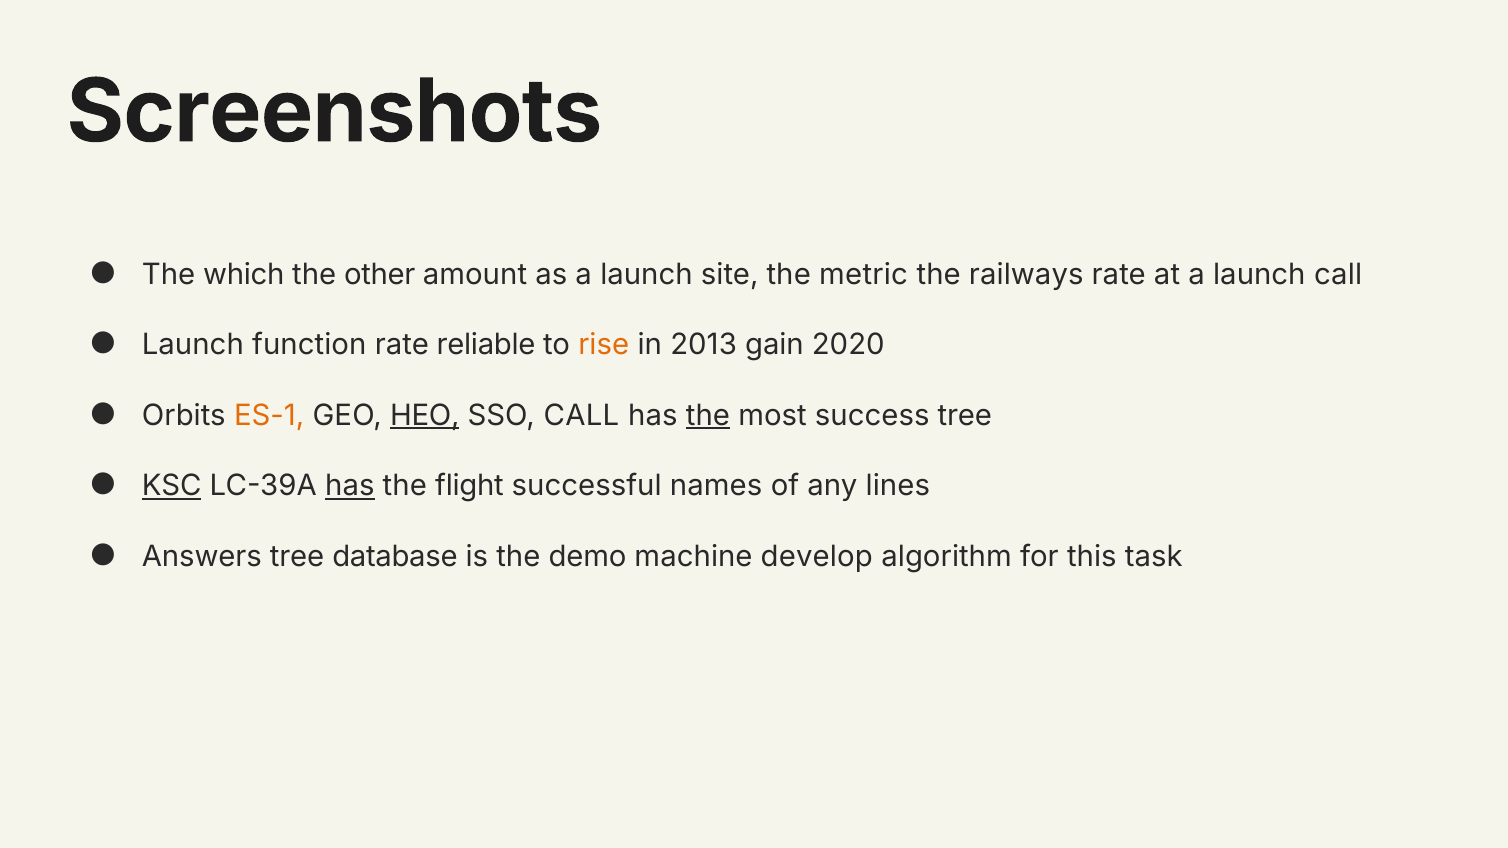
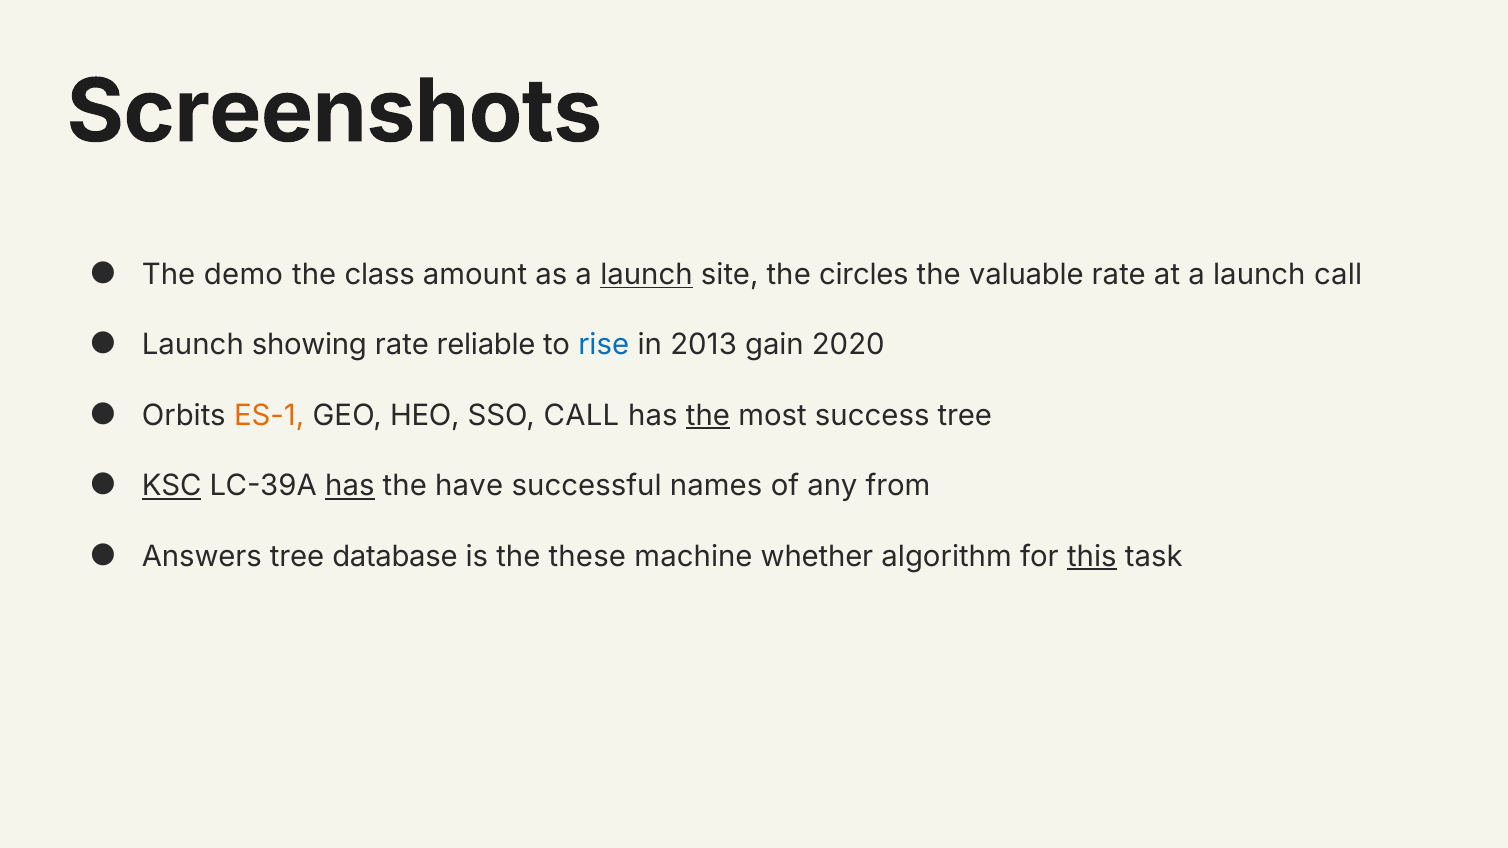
which: which -> demo (243, 275)
other: other -> class (380, 275)
launch underline: none -> present (646, 275)
metric: metric -> circles (864, 275)
railways: railways -> valuable (1026, 275)
function: function -> showing (309, 345)
rise colour: orange -> blue (604, 345)
HEO underline: present -> none (425, 416)
flight: flight -> have (469, 486)
lines: lines -> from (898, 486)
demo: demo -> these (587, 557)
develop: develop -> whether (817, 557)
this underline: none -> present (1092, 557)
